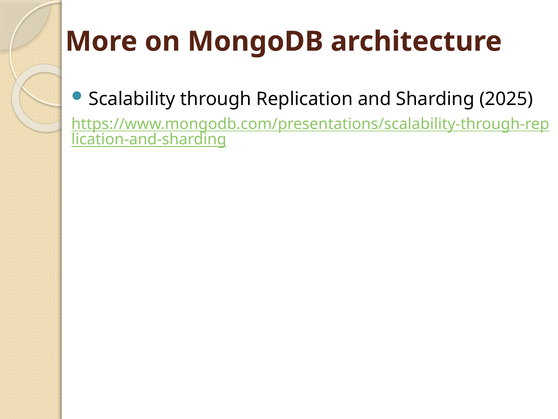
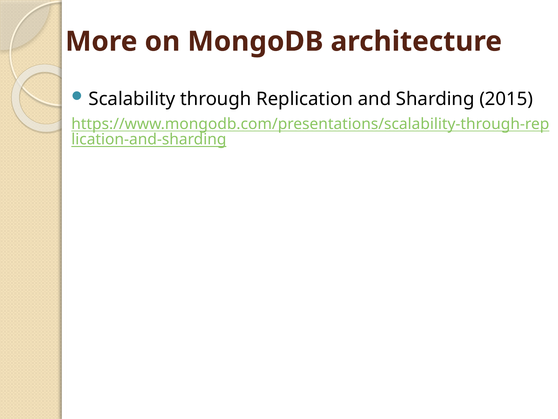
2025: 2025 -> 2015 (506, 99)
